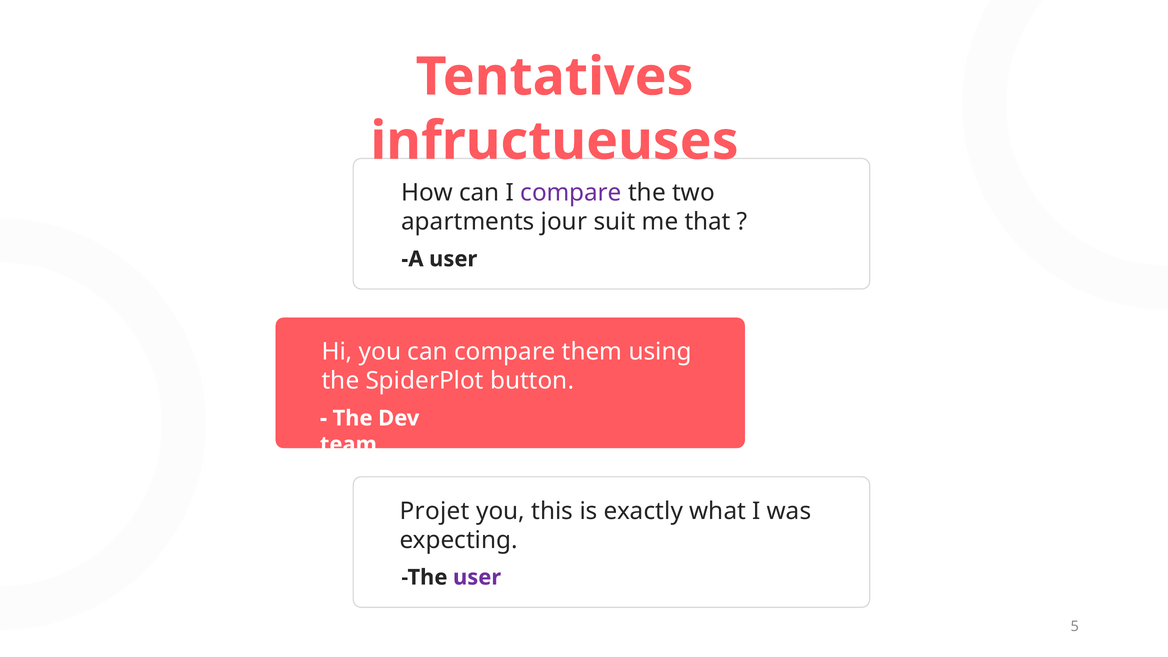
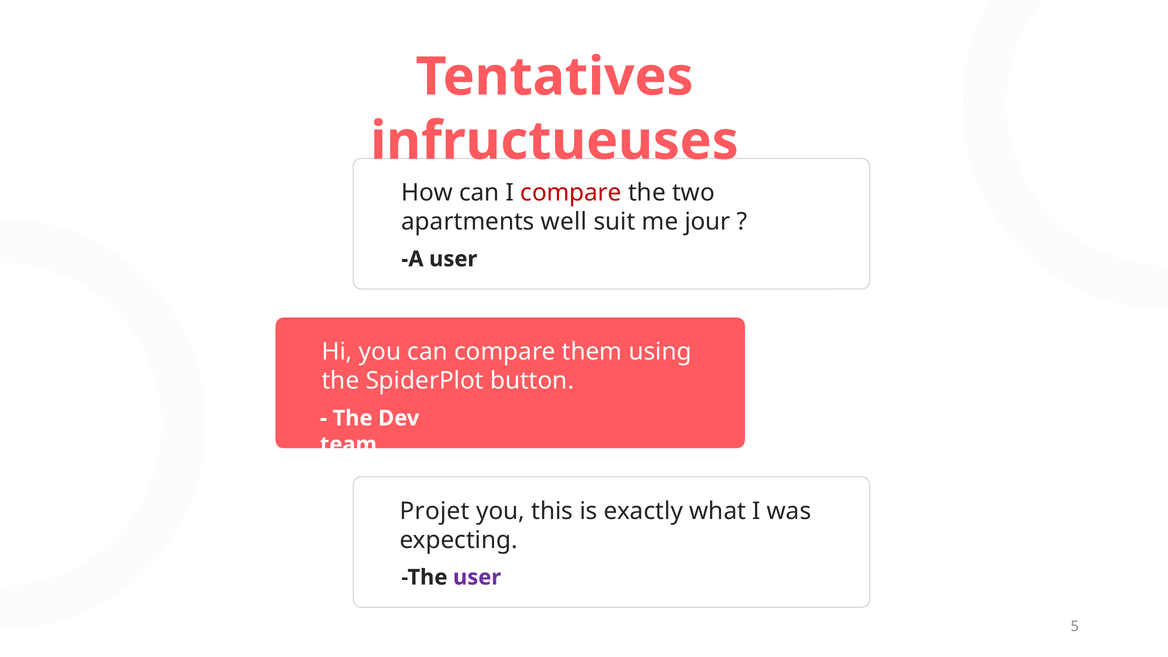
compare colour: purple -> red (571, 192)
jour: jour -> well (564, 222)
that: that -> jour (707, 222)
